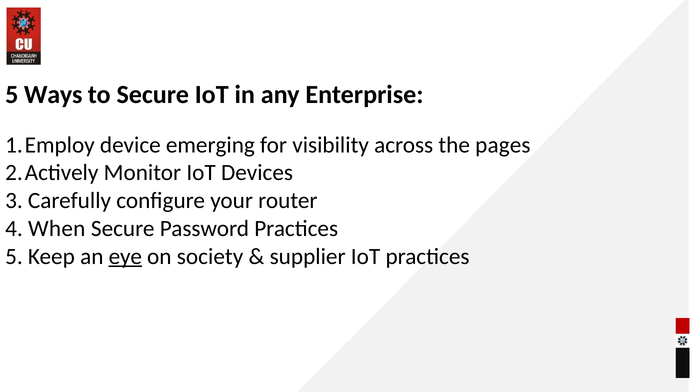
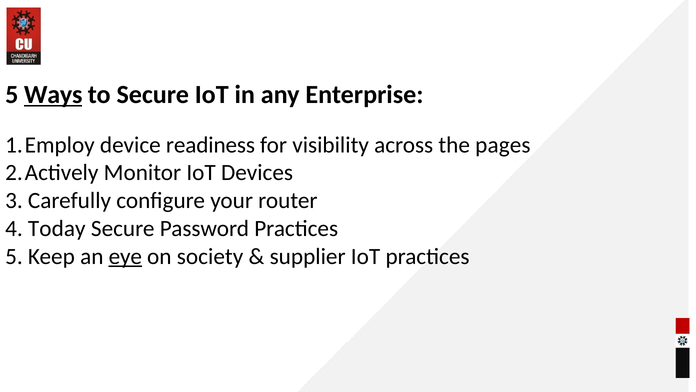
Ways underline: none -> present (53, 94)
emerging: emerging -> readiness (210, 145)
When: When -> Today (57, 228)
